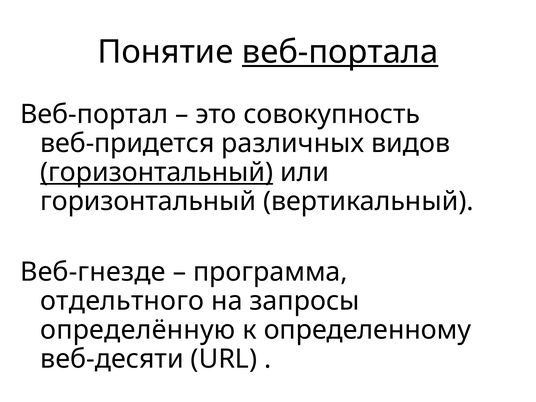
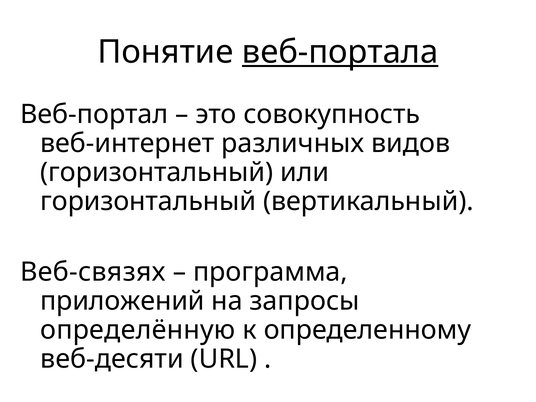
веб-придется: веб-придется -> веб-интернет (127, 143)
горизонтальный underline: present -> none (157, 172)
Веб-гнезде: Веб-гнезде -> Веб-связях (93, 272)
отдельтного: отдельтного -> приложений (122, 301)
